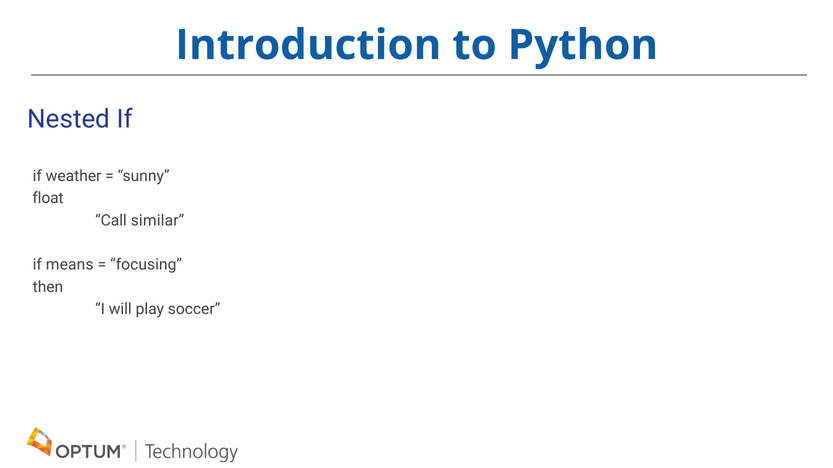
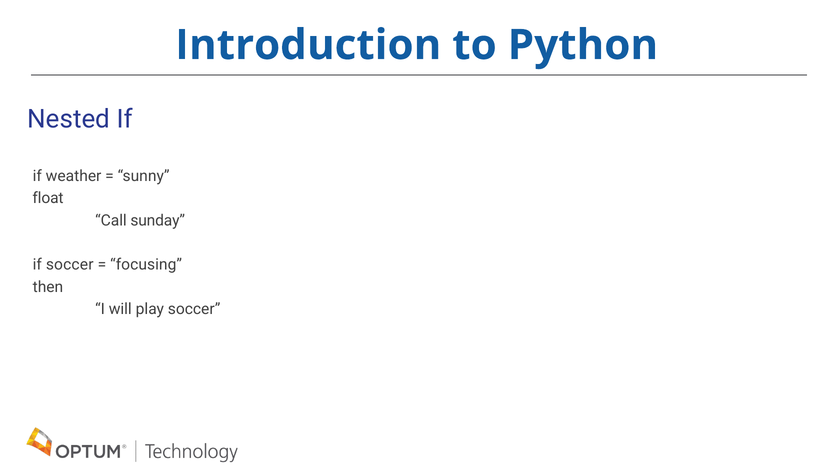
similar: similar -> sunday (158, 221)
if means: means -> soccer (70, 265)
